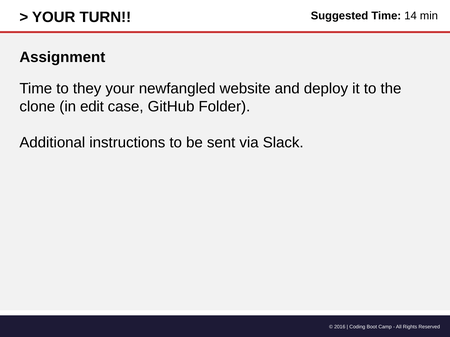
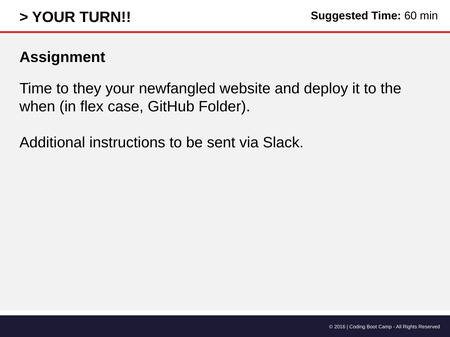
14: 14 -> 60 (411, 16)
clone: clone -> when (37, 107)
edit: edit -> flex (92, 107)
